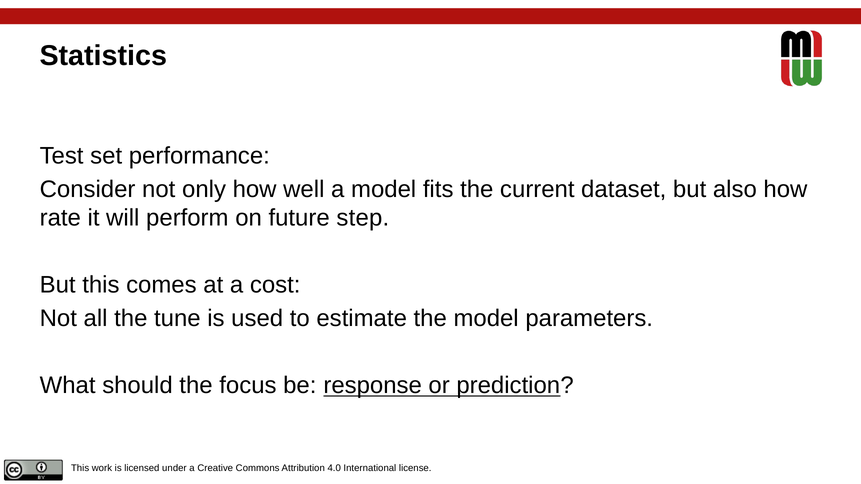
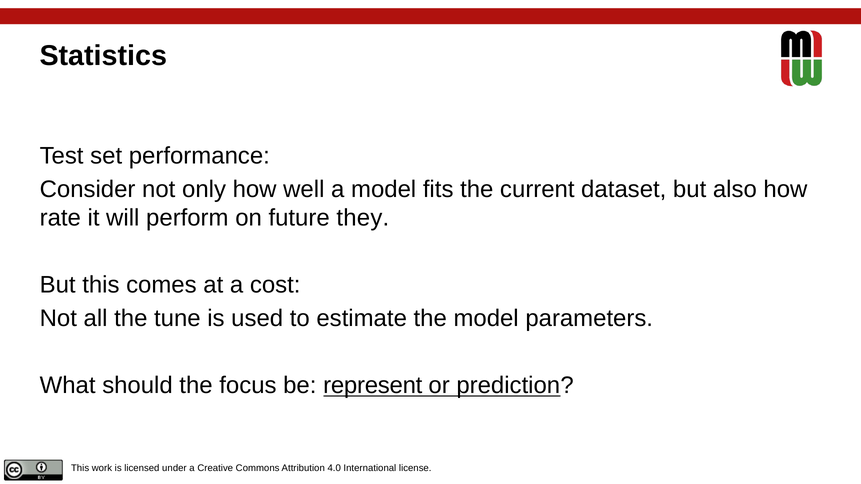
step: step -> they (363, 218)
response: response -> represent (373, 386)
